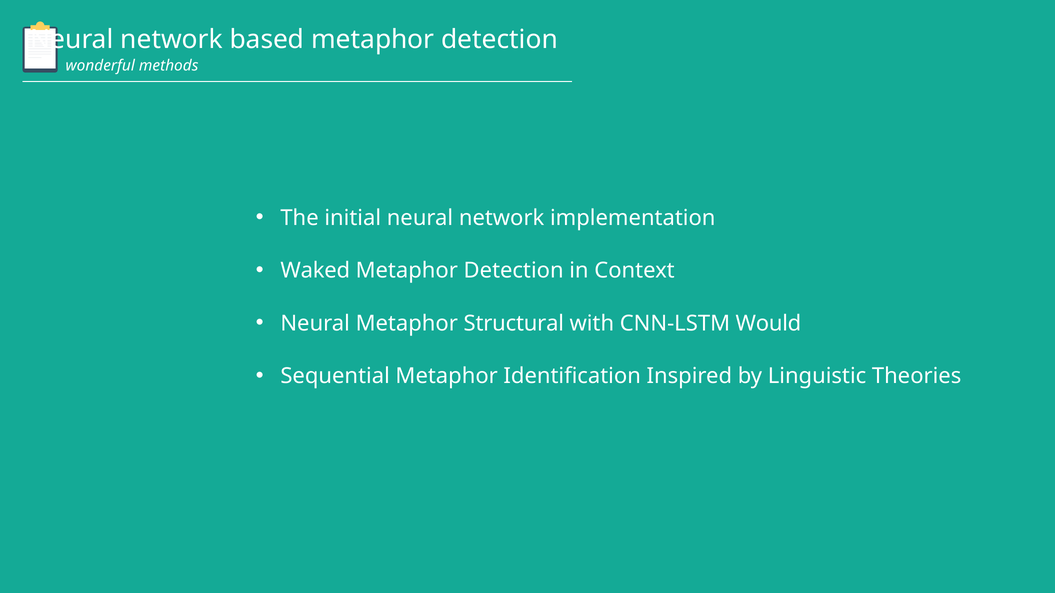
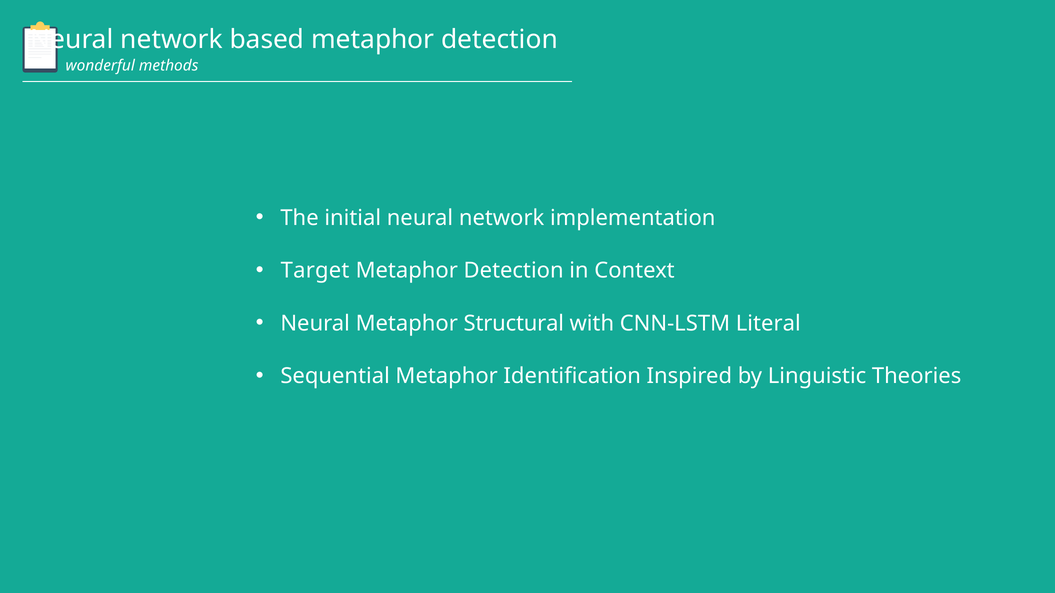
Waked: Waked -> Target (315, 271)
Would: Would -> Literal (768, 324)
